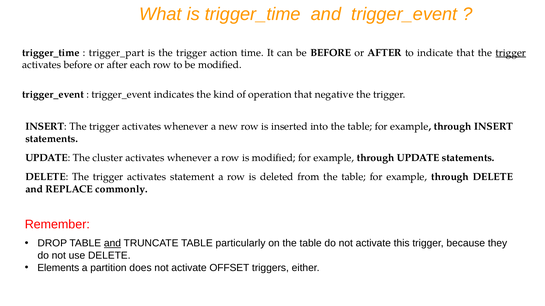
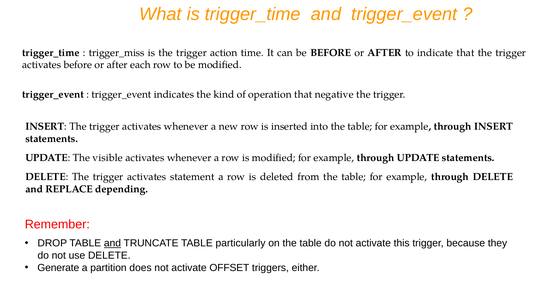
trigger_part: trigger_part -> trigger_miss (117, 53)
trigger underline: present -> none (511, 53)
cluster: cluster -> visible (108, 158)
commonly: commonly -> depending (122, 189)
Elements: Elements -> Generate (58, 268)
